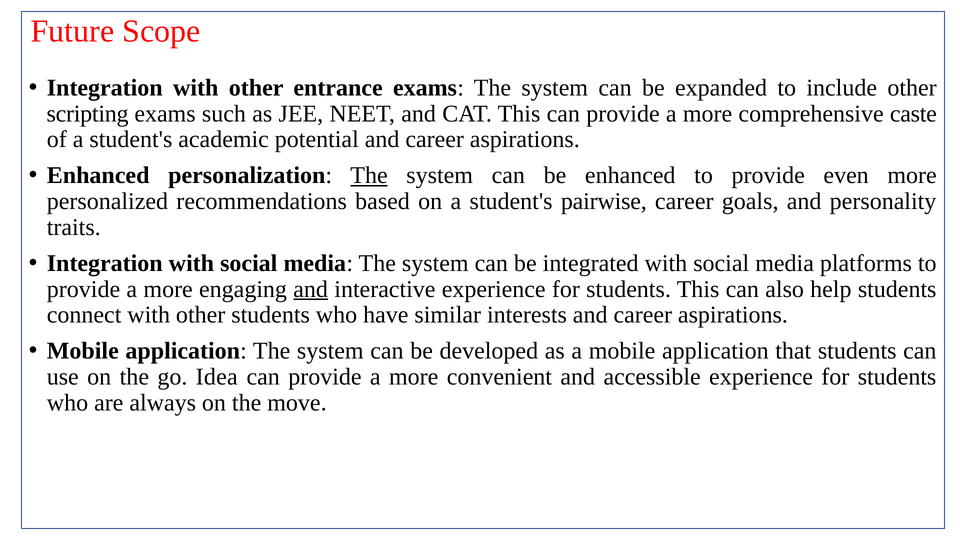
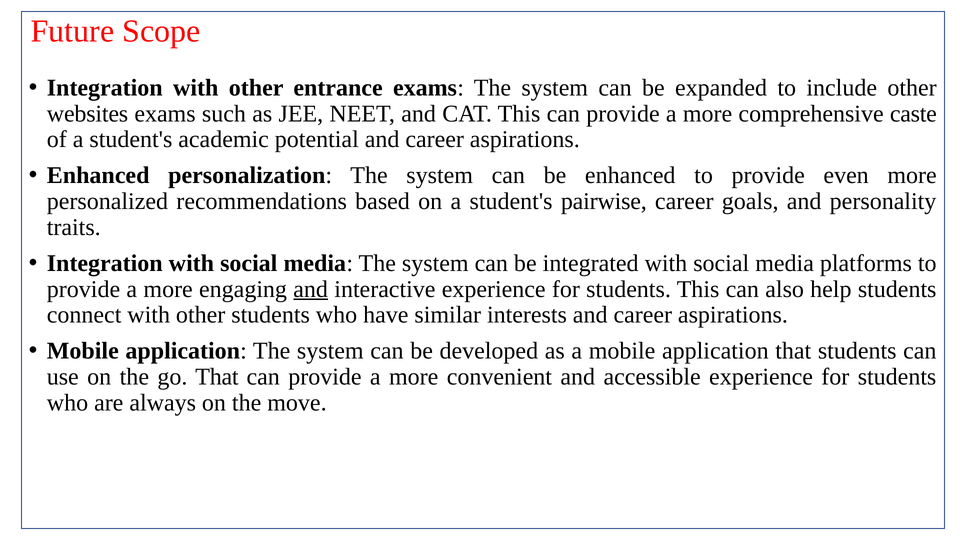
scripting: scripting -> websites (88, 114)
The underline: present -> none (369, 175)
go Idea: Idea -> That (217, 377)
